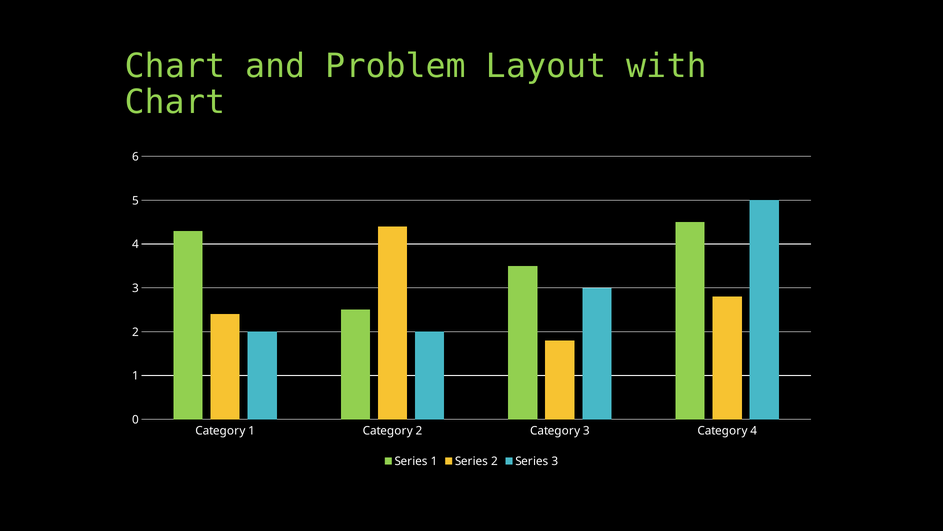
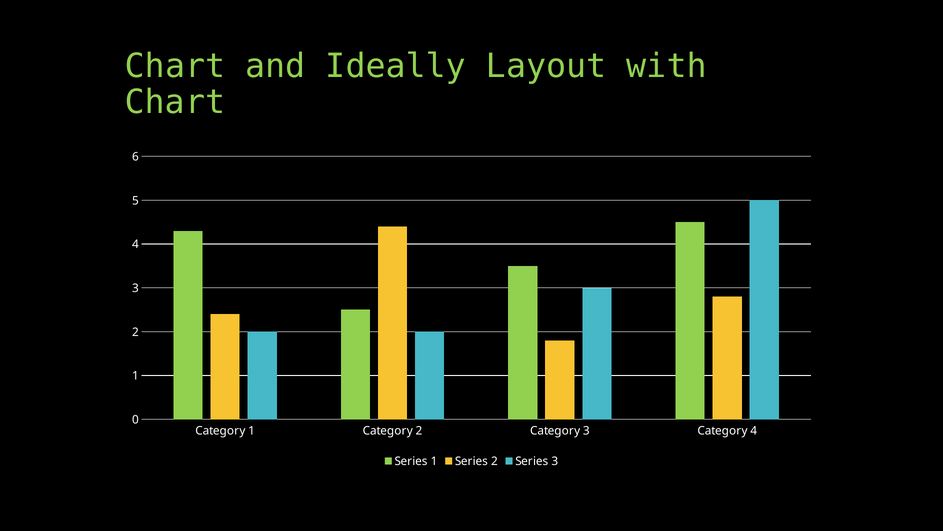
Problem: Problem -> Ideally (396, 66)
